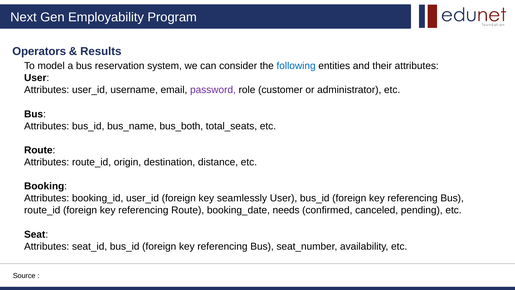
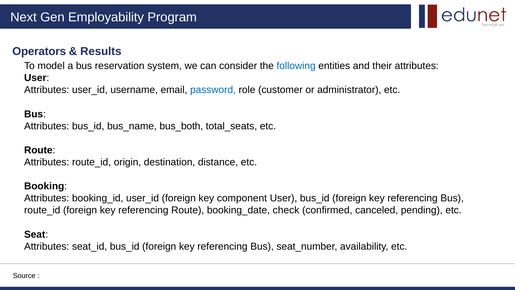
password colour: purple -> blue (213, 90)
seamlessly: seamlessly -> component (242, 198)
needs: needs -> check (286, 210)
